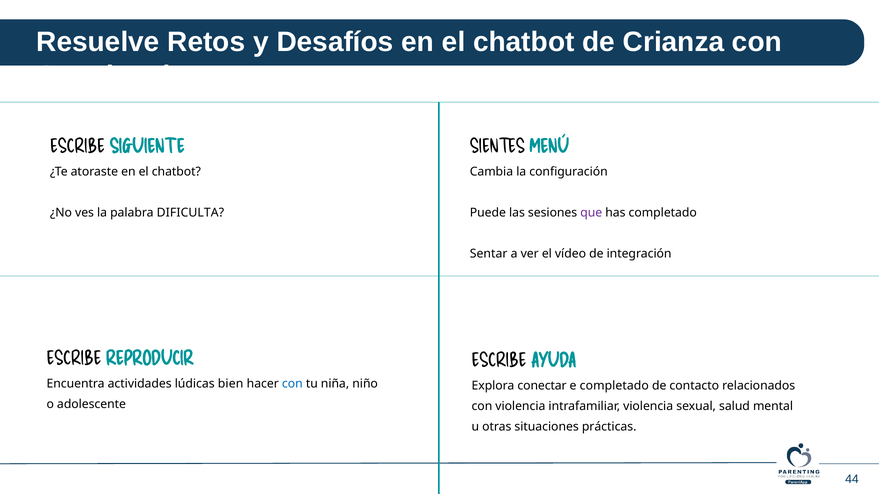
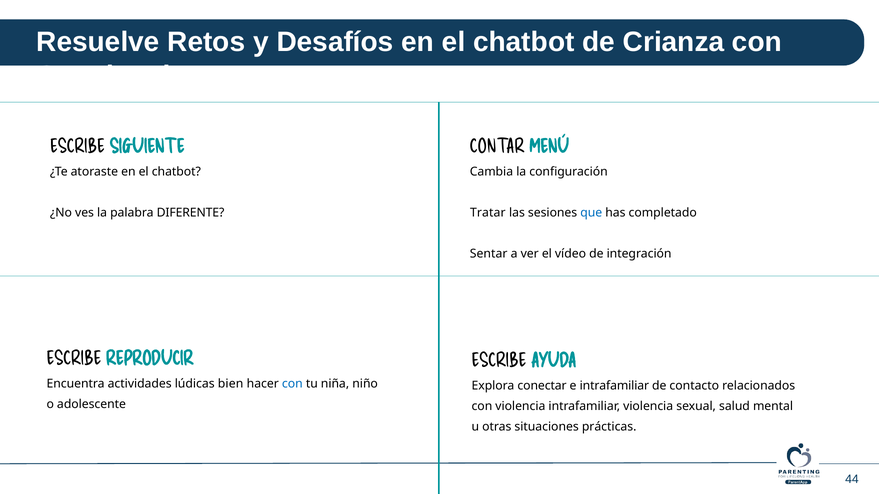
SIENTES: SIENTES -> CONTAR (497, 147)
DIFICULTA: DIFICULTA -> DIFERENTE (190, 213)
Puede: Puede -> Tratar (488, 213)
que colour: purple -> blue (591, 213)
e completado: completado -> intrafamiliar (614, 386)
